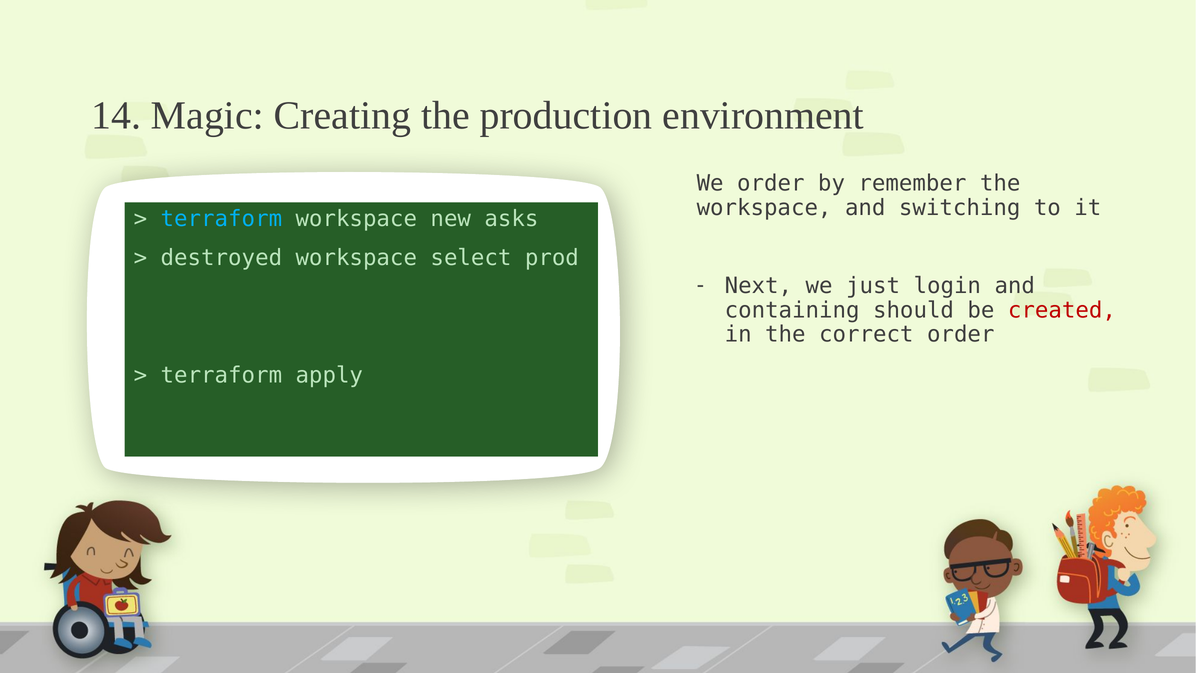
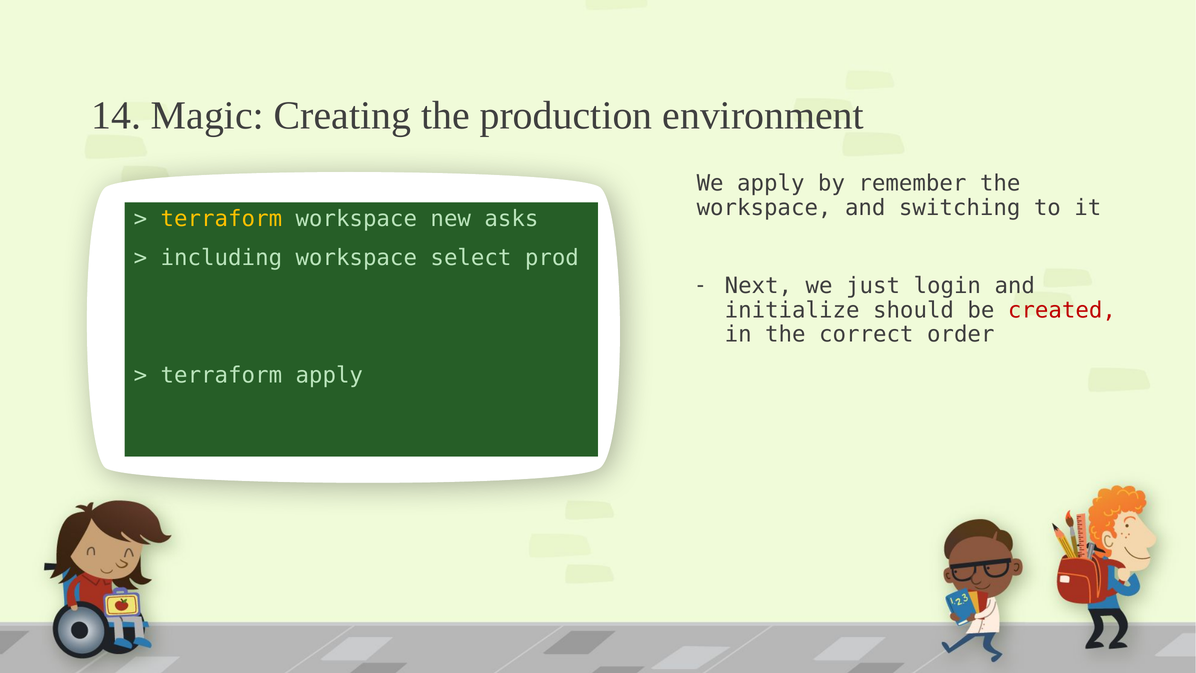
We order: order -> apply (771, 183)
terraform colour: light blue -> yellow (221, 219)
destroyed: destroyed -> including (221, 258)
containing: containing -> initialize (792, 310)
